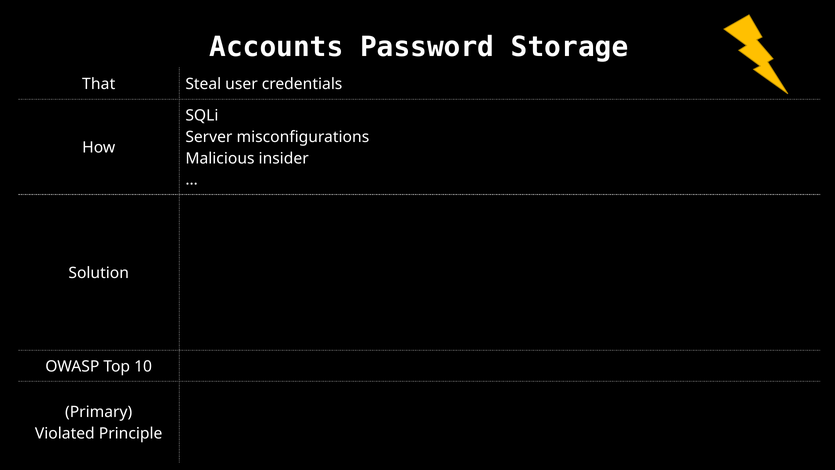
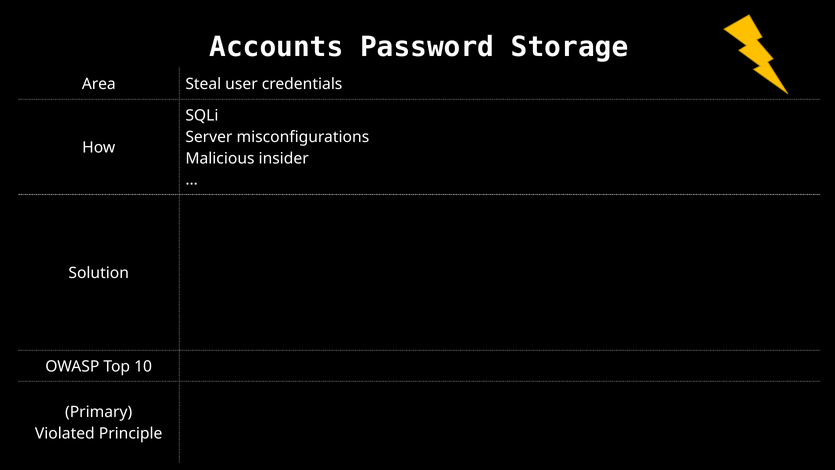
That: That -> Area (99, 84)
